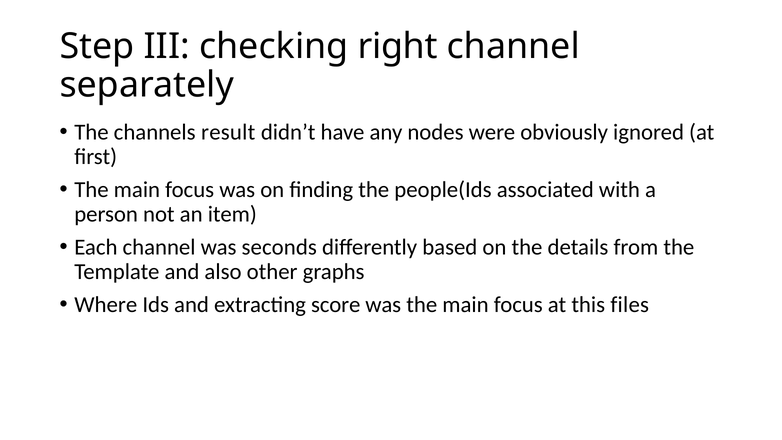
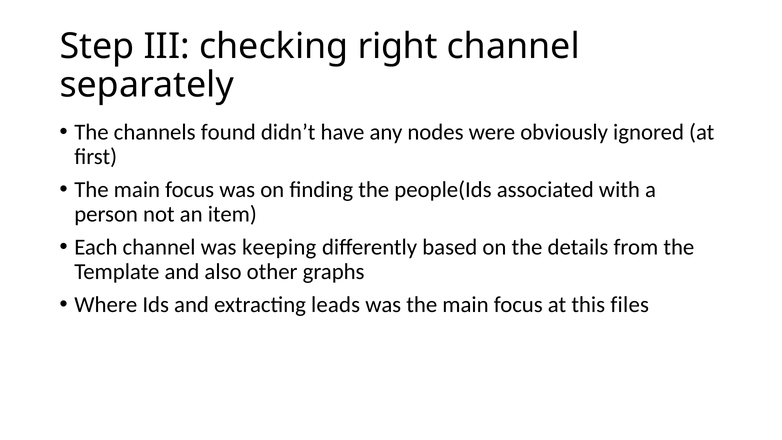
result: result -> found (228, 132)
seconds: seconds -> keeping (279, 247)
score: score -> leads (336, 304)
